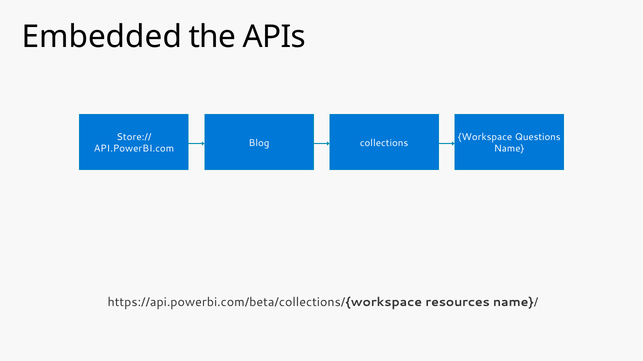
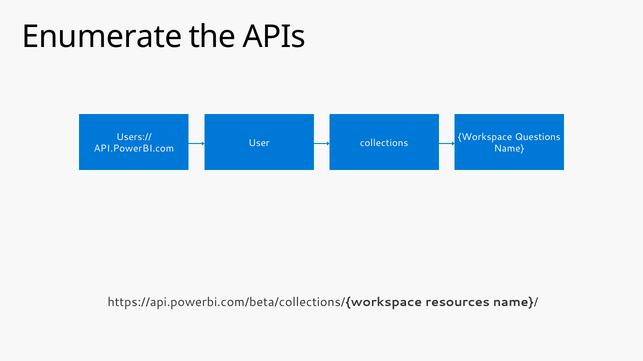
Embedded: Embedded -> Enumerate (102, 37)
Store://: Store:// -> Users:// (134, 137)
Blog: Blog -> User (259, 143)
